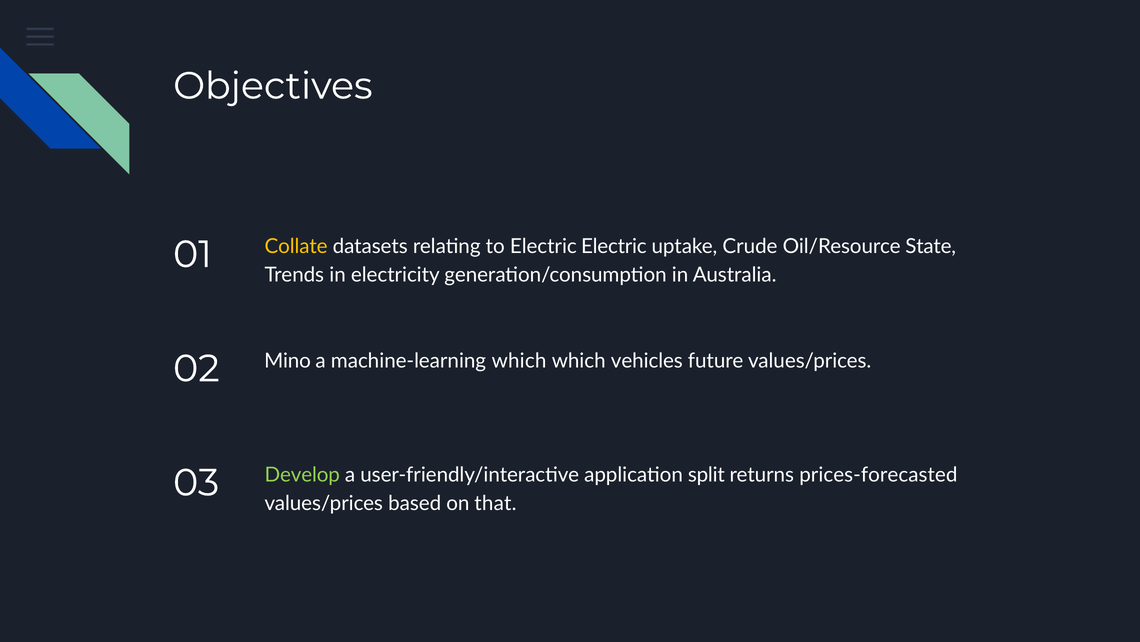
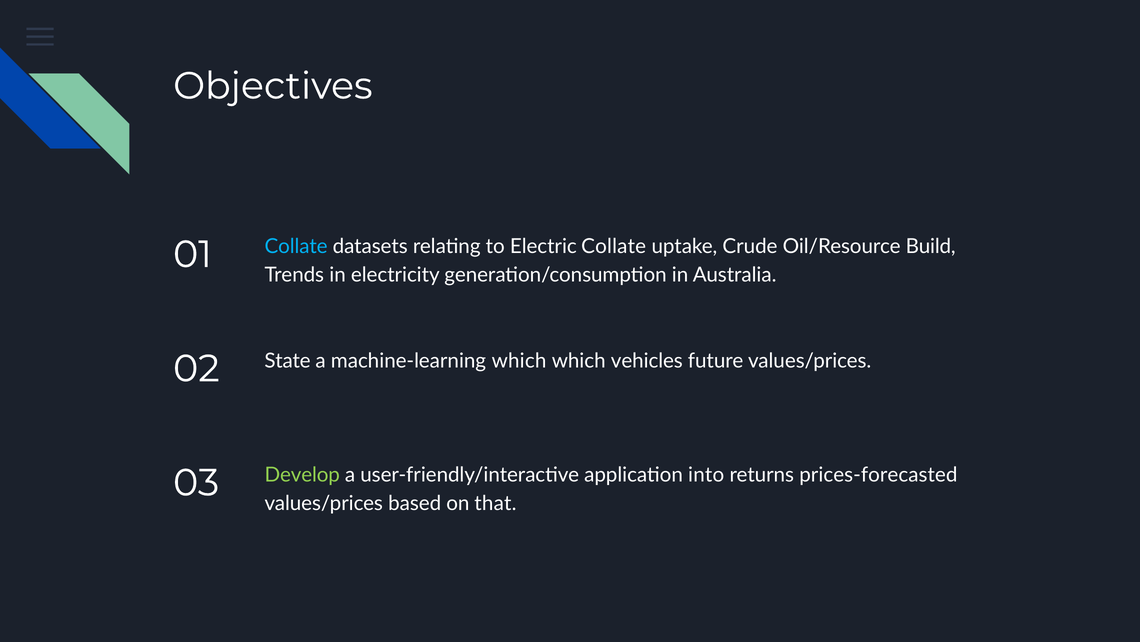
Collate colour: yellow -> light blue (296, 246)
Electric Electric: Electric -> Collate (614, 246)
State: State -> Build (931, 246)
Mino: Mino -> State (288, 360)
split: split -> into (706, 474)
